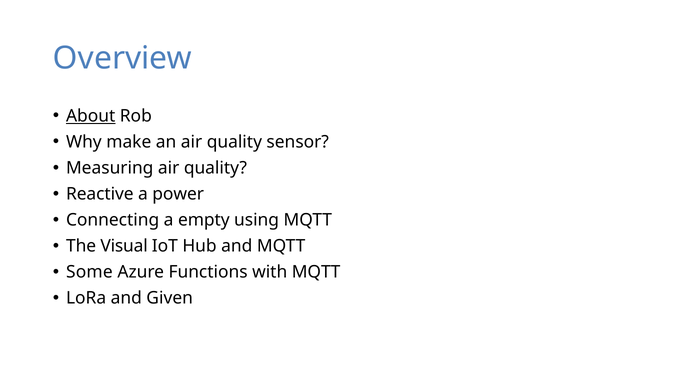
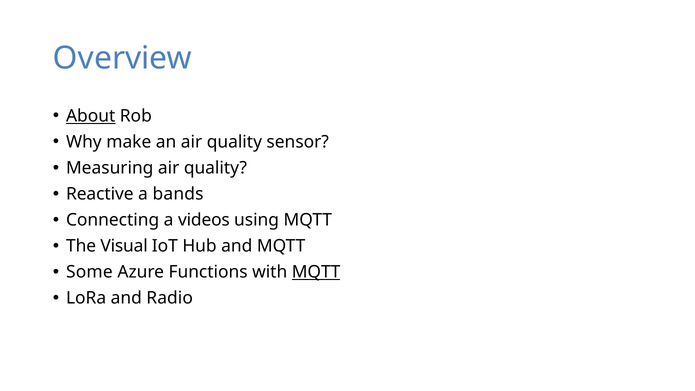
power: power -> bands (178, 194)
empty: empty -> videos (204, 220)
MQTT underline: none -> present (316, 272)
Given: Given -> Radio (170, 298)
